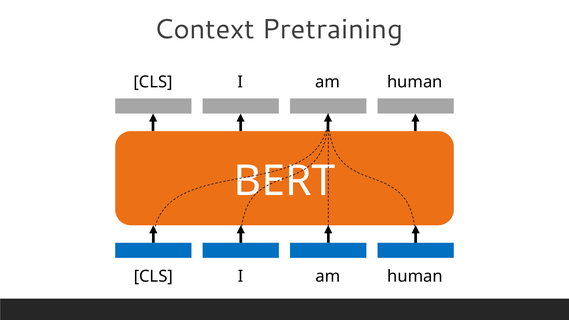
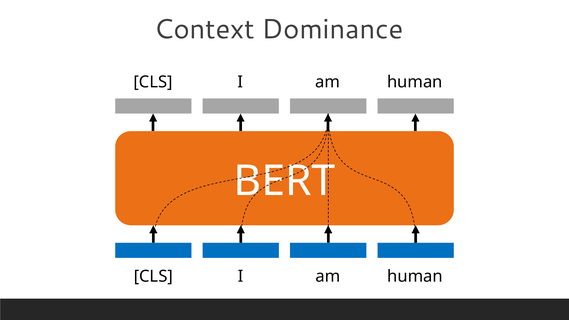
Pretraining: Pretraining -> Dominance (333, 29)
